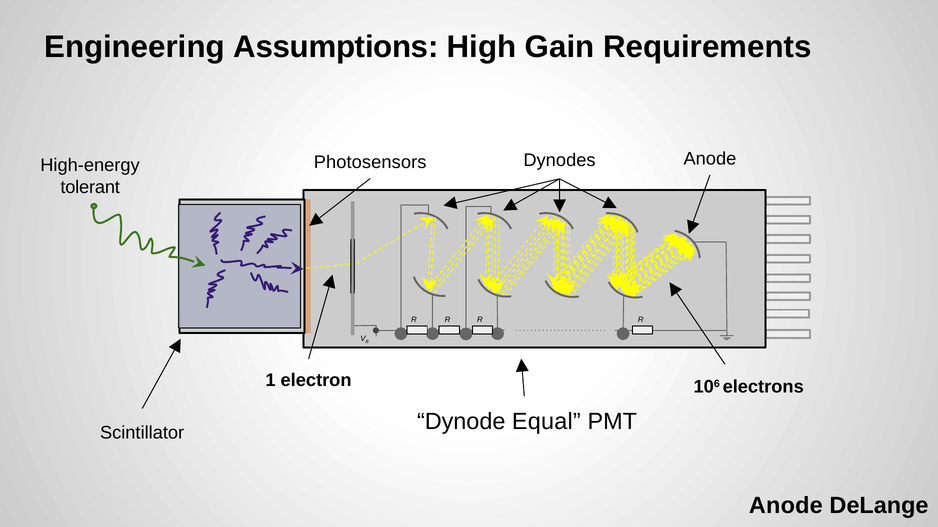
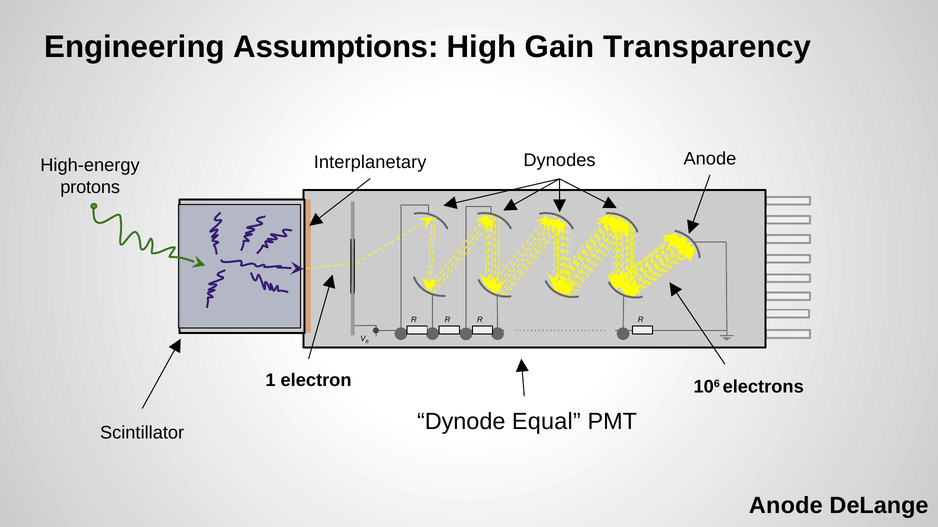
Requirements: Requirements -> Transparency (707, 47)
Photosensors: Photosensors -> Interplanetary (370, 163)
tolerant: tolerant -> protons (90, 187)
